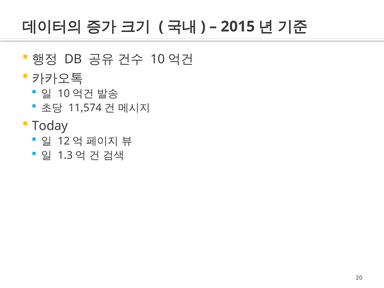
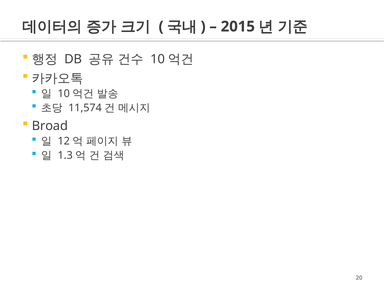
Today: Today -> Broad (50, 126)
